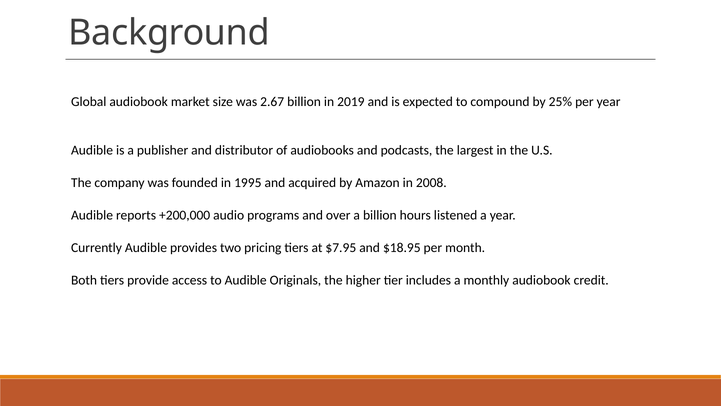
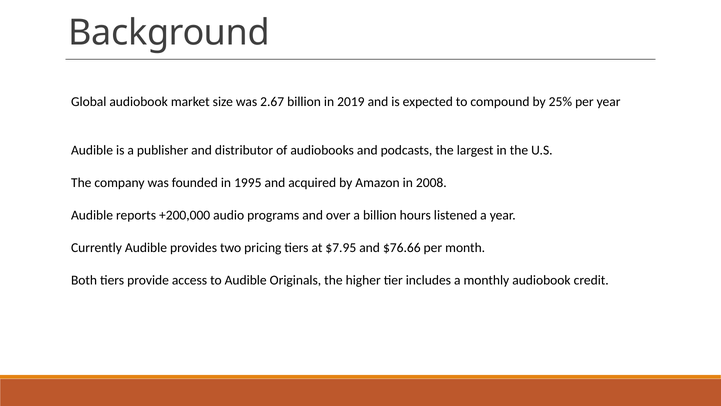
$18.95: $18.95 -> $76.66 (402, 248)
